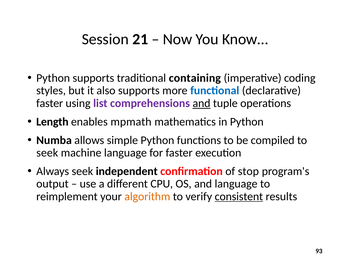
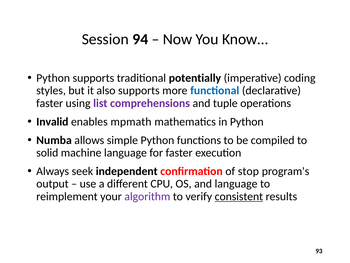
21: 21 -> 94 (140, 39)
containing: containing -> potentially (195, 78)
and underline: present -> none (202, 103)
Length: Length -> Invalid (52, 121)
seek: seek -> solid (47, 152)
algorithm colour: orange -> purple (147, 196)
